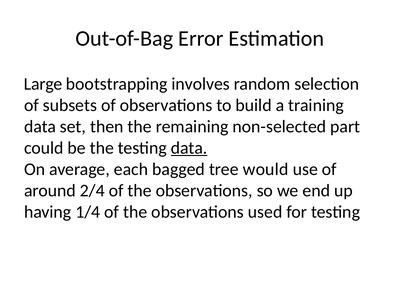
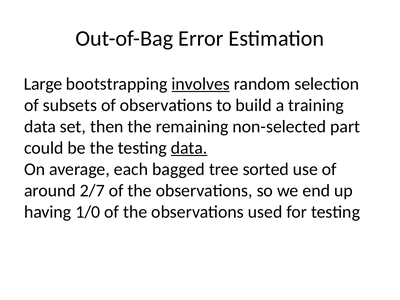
involves underline: none -> present (201, 84)
would: would -> sorted (266, 169)
2/4: 2/4 -> 2/7 (92, 191)
1/4: 1/4 -> 1/0 (88, 212)
